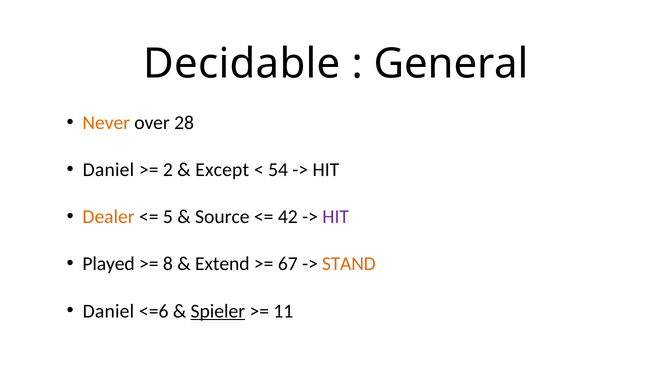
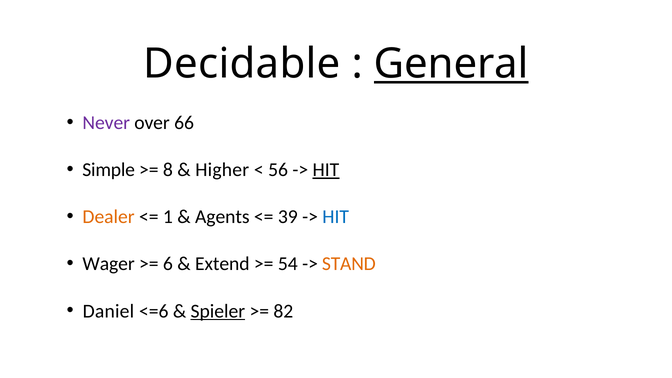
General underline: none -> present (451, 64)
Never colour: orange -> purple (106, 123)
28: 28 -> 66 (184, 123)
Daniel: Daniel -> Simple (109, 170)
2: 2 -> 8 (168, 170)
Except: Except -> Higher (222, 170)
54: 54 -> 56 (278, 170)
HIT underline: none -> present (326, 170)
5: 5 -> 1 (168, 217)
Source: Source -> Agents (222, 217)
42: 42 -> 39 (288, 217)
HIT colour: purple -> blue (336, 217)
Played: Played -> Wager (109, 264)
8: 8 -> 6 (168, 264)
67: 67 -> 54 (288, 264)
11: 11 -> 82 (283, 311)
